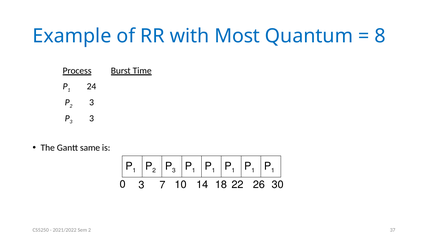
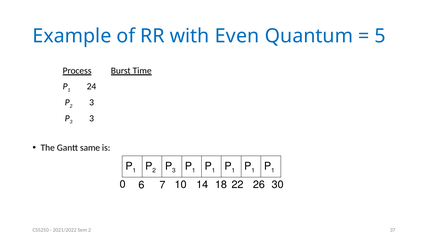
Most: Most -> Even (237, 36)
8: 8 -> 5 (380, 36)
0 3: 3 -> 6 (141, 185)
